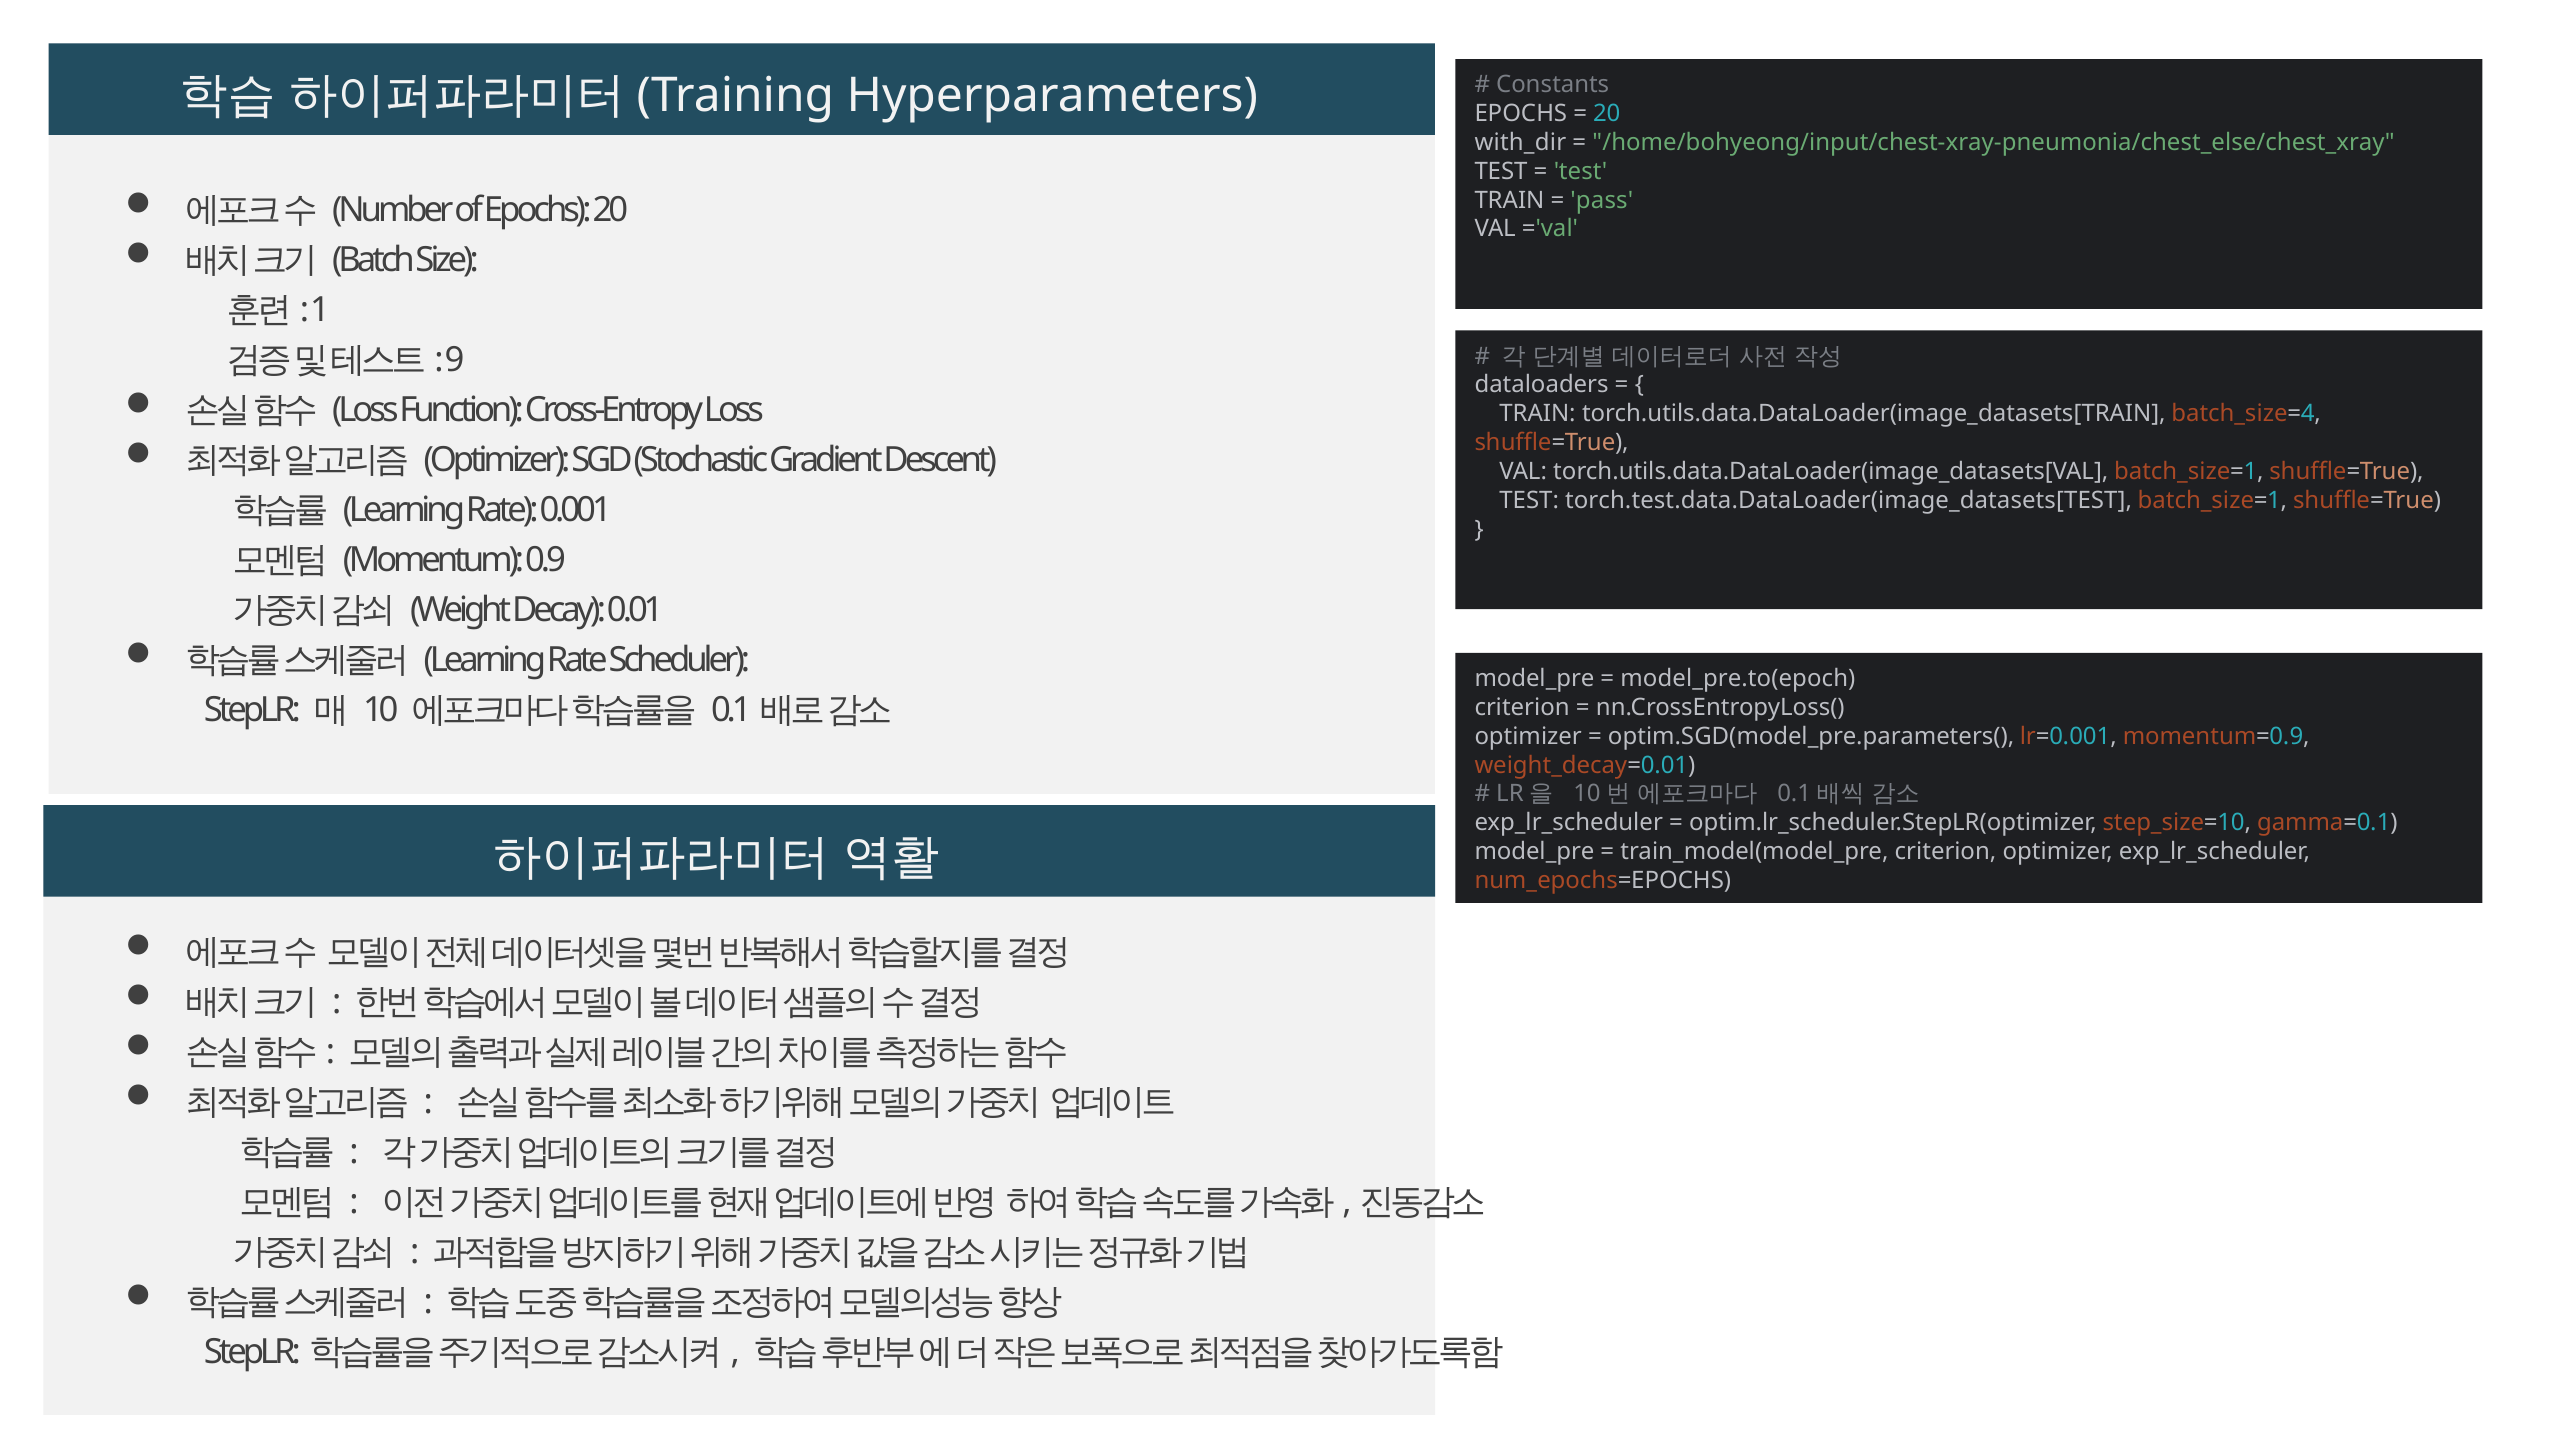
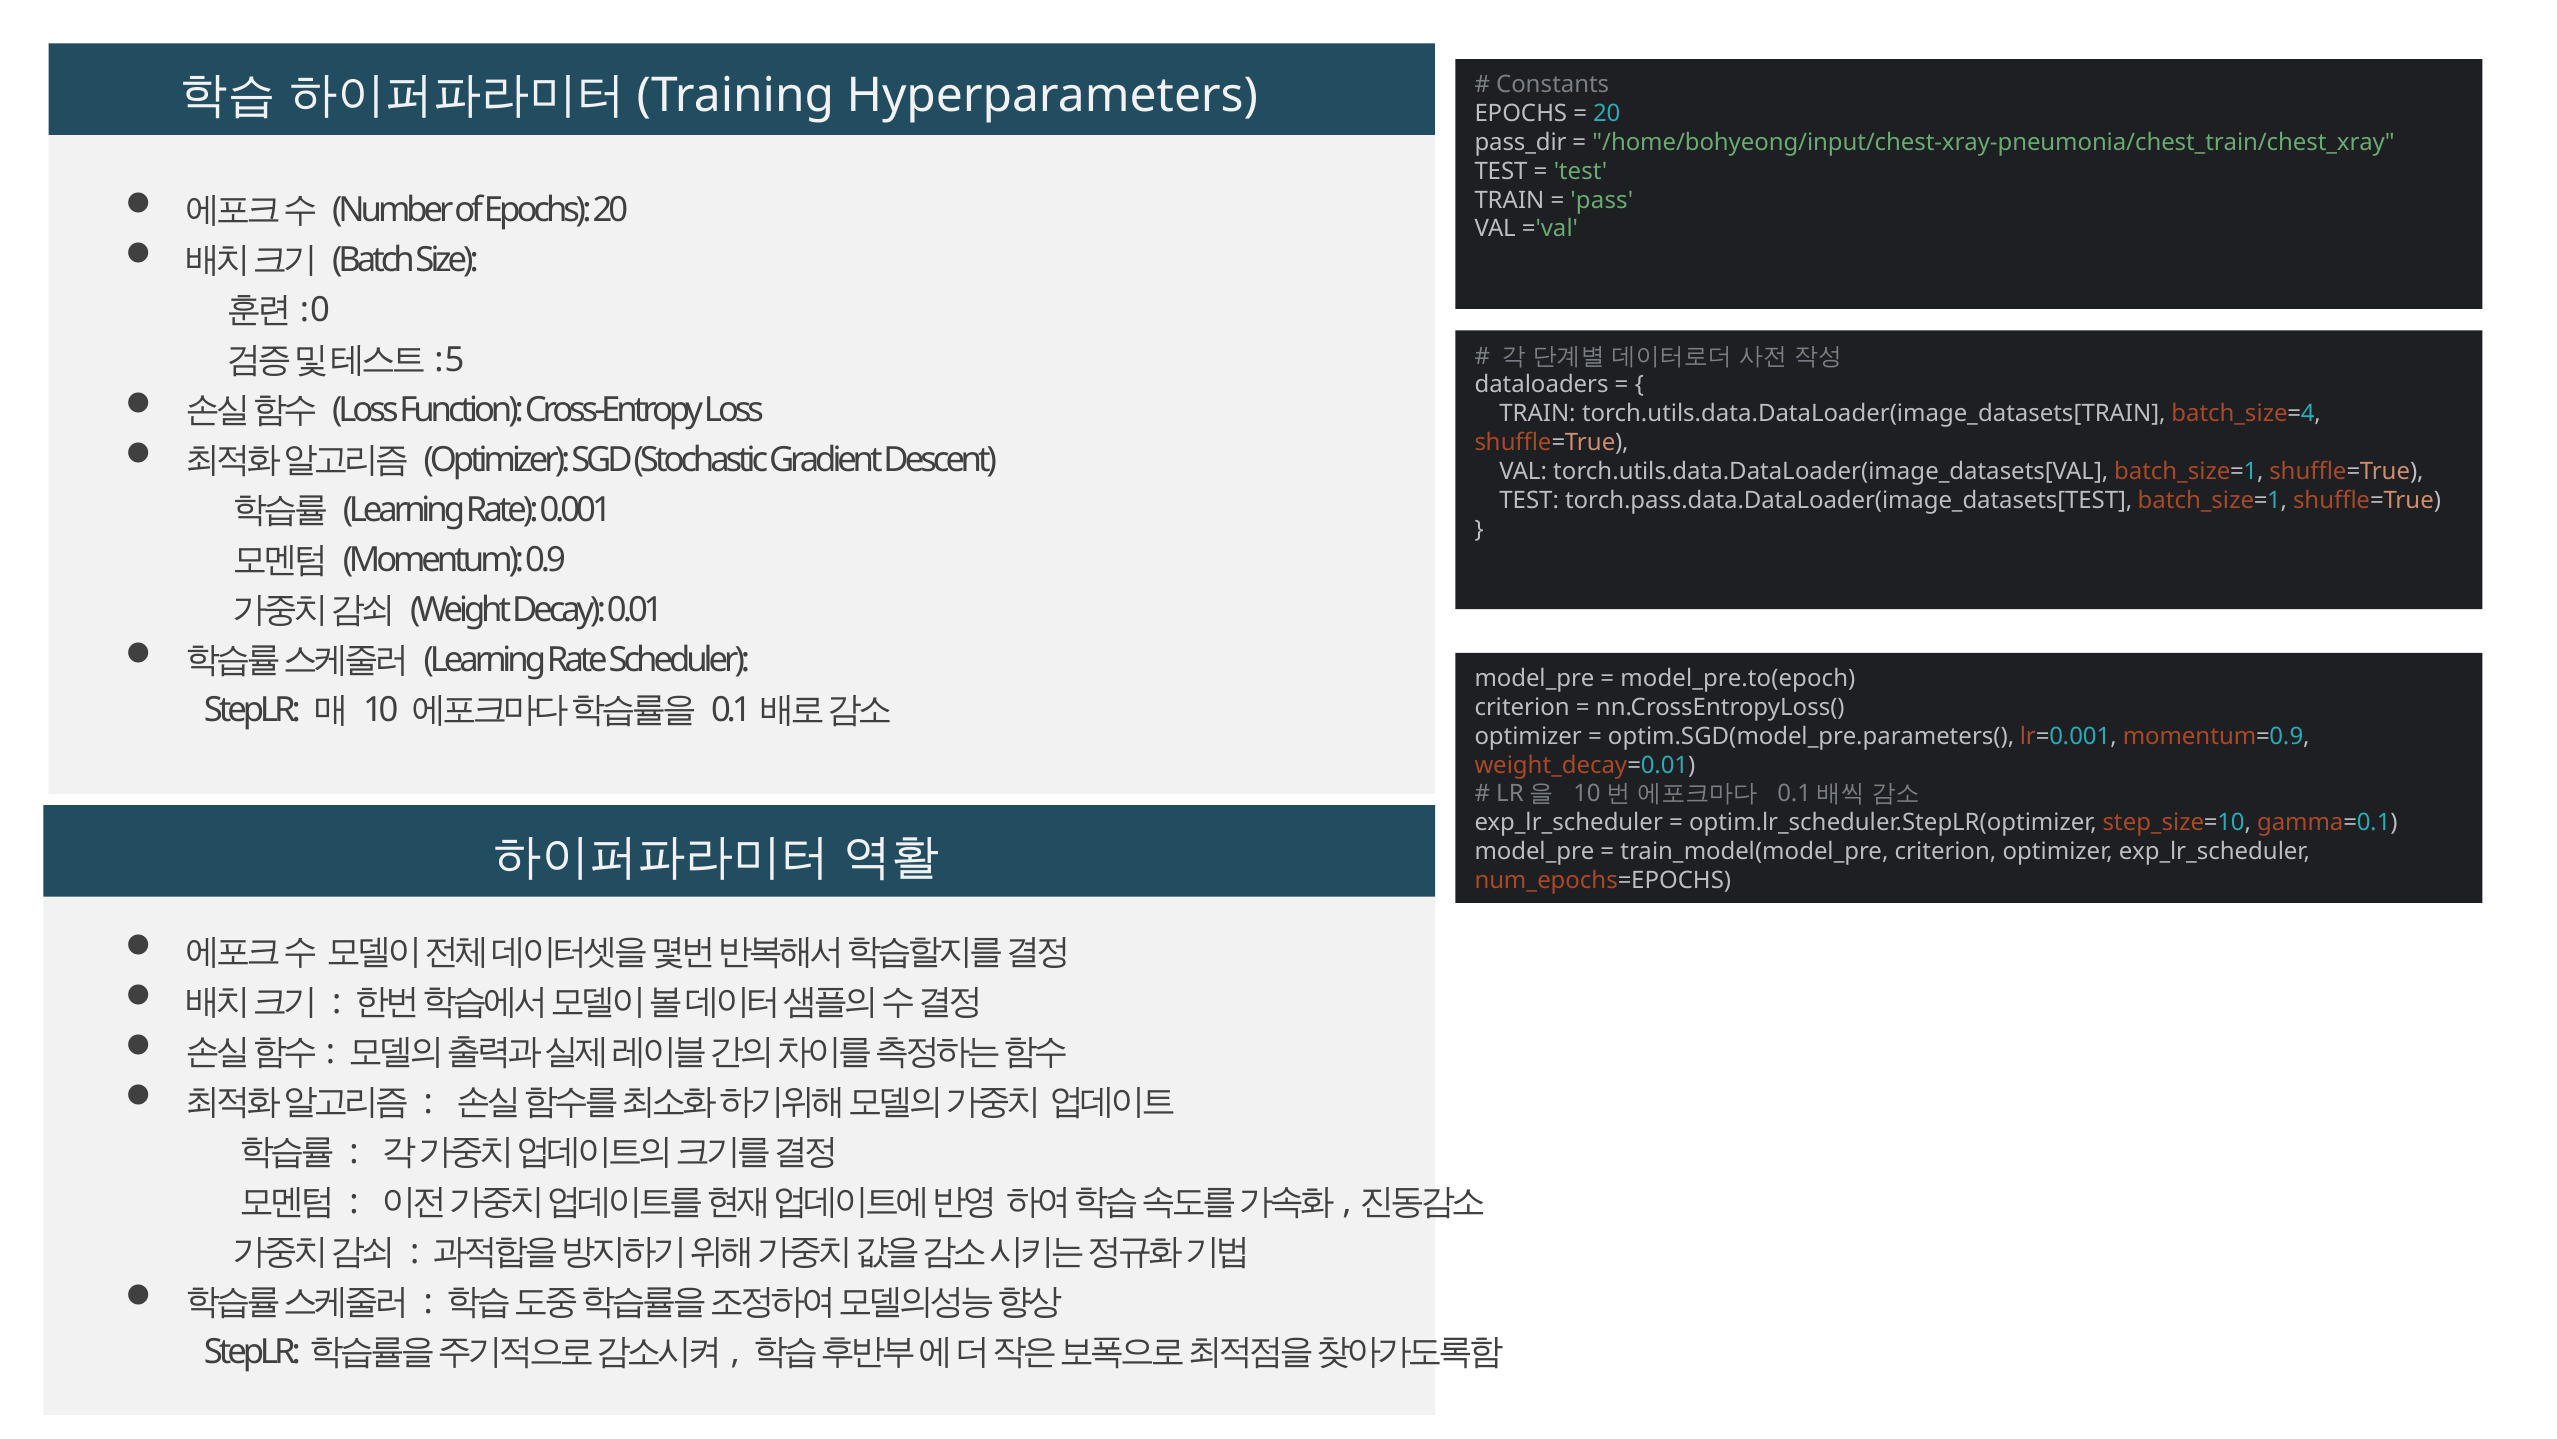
with_dir: with_dir -> pass_dir (1521, 142)
/home/bohyeong/input/chest-xray-pneumonia/chest_else/chest_xray: /home/bohyeong/input/chest-xray-pneumonia/chest_else/chest_xray -> /home/bohyeong/input/chest-xray-pneumonia/chest_train/chest_xray (1994, 142)
1: 1 -> 0 (320, 310)
9: 9 -> 5 (454, 360)
torch.test.data.DataLoader(image_datasets[TEST: torch.test.data.DataLoader(image_datasets[TEST -> torch.pass.data.DataLoader(image_datasets[TEST (1849, 500)
